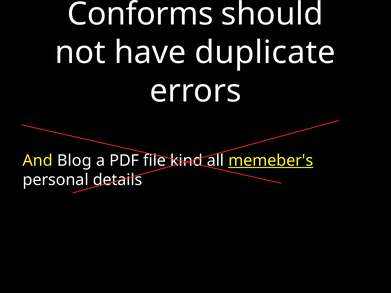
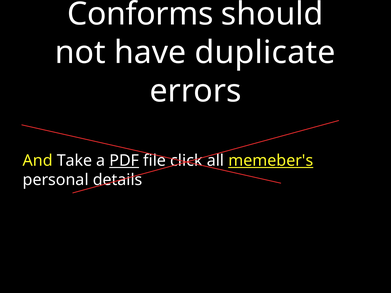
Blog: Blog -> Take (74, 161)
PDF underline: none -> present (124, 161)
kind: kind -> click (186, 161)
